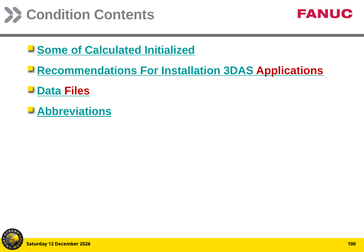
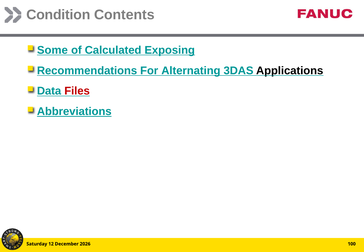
Initialized: Initialized -> Exposing (170, 50)
Installation: Installation -> Alternating (191, 71)
Applications colour: red -> black (290, 71)
